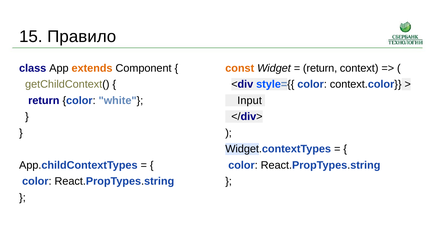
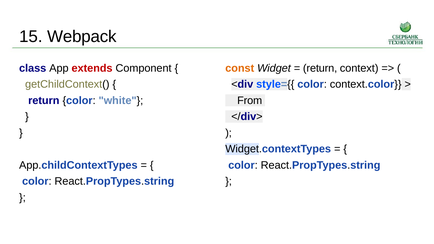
Правило: Правило -> Webpack (82, 37)
extends colour: orange -> red (92, 68)
Input: Input -> From (250, 101)
